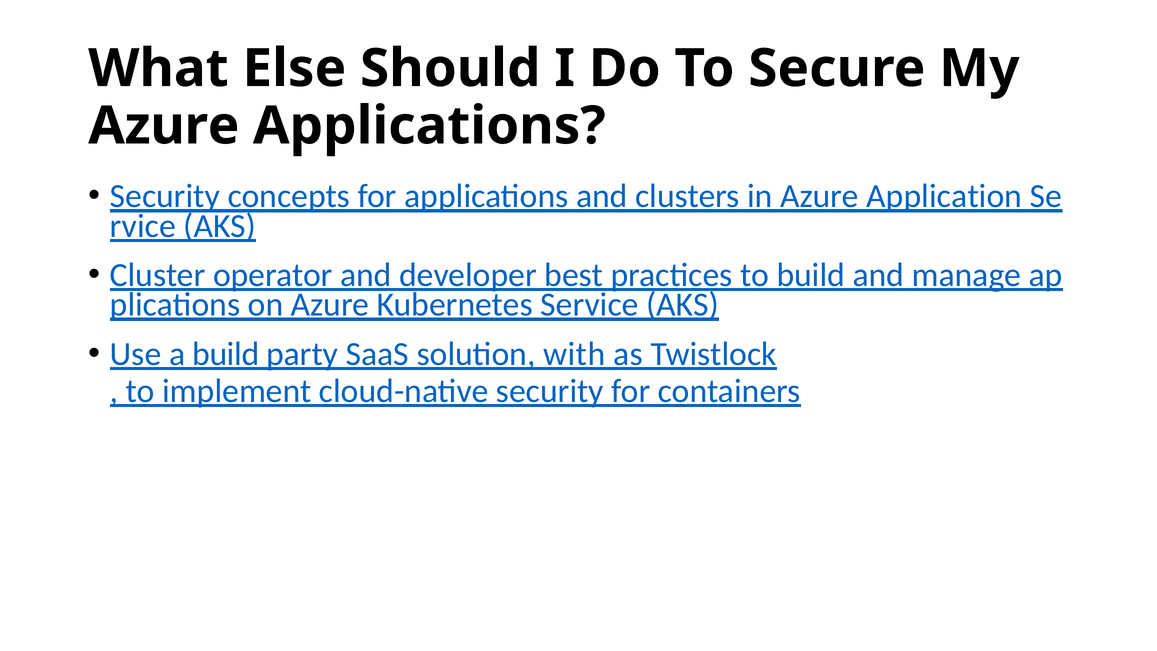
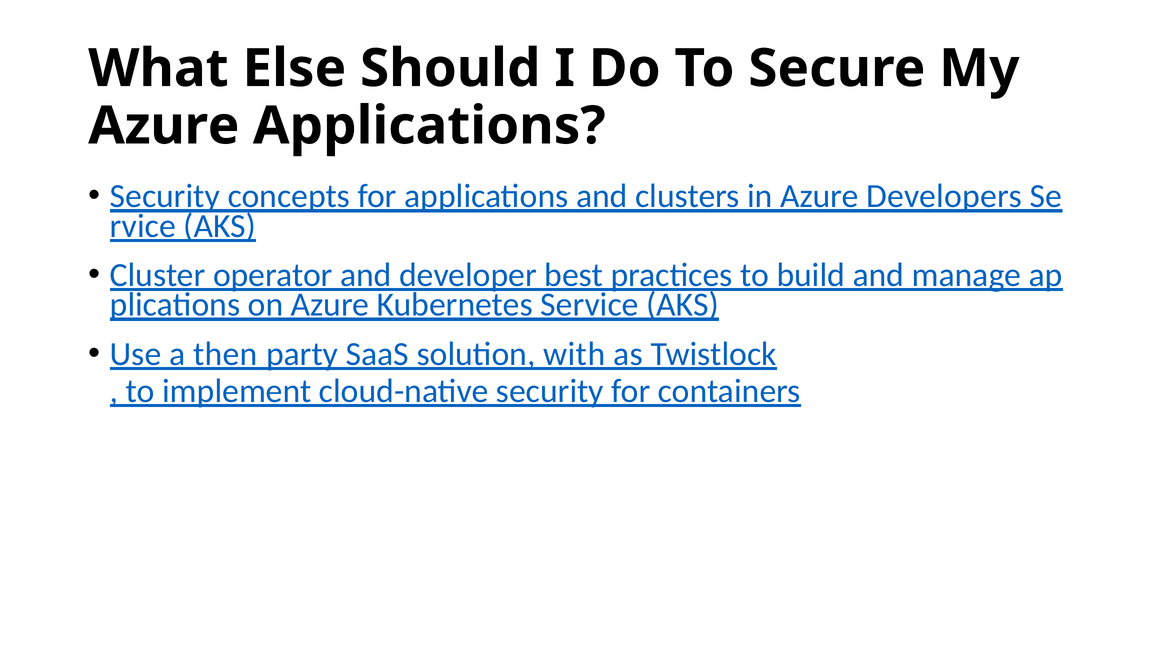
Application: Application -> Developers (944, 196)
a build: build -> then (225, 354)
